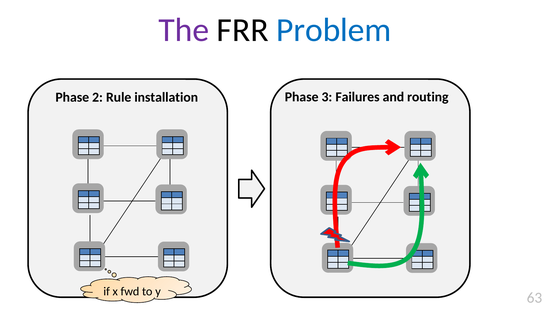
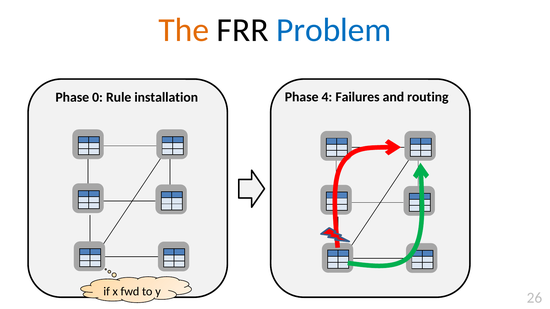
The colour: purple -> orange (184, 30)
2: 2 -> 0 (97, 97)
3: 3 -> 4 (327, 97)
63: 63 -> 26 (534, 298)
